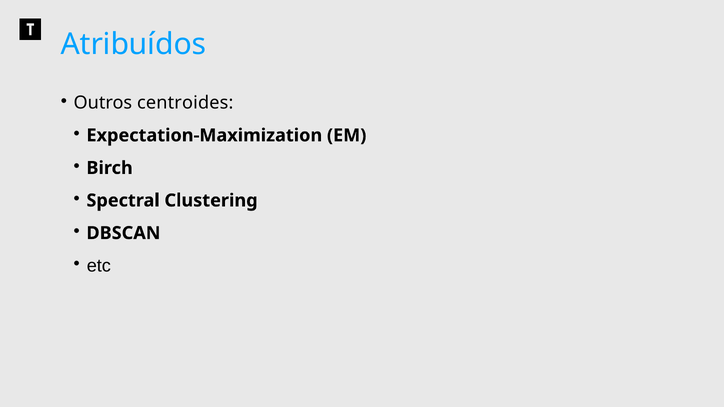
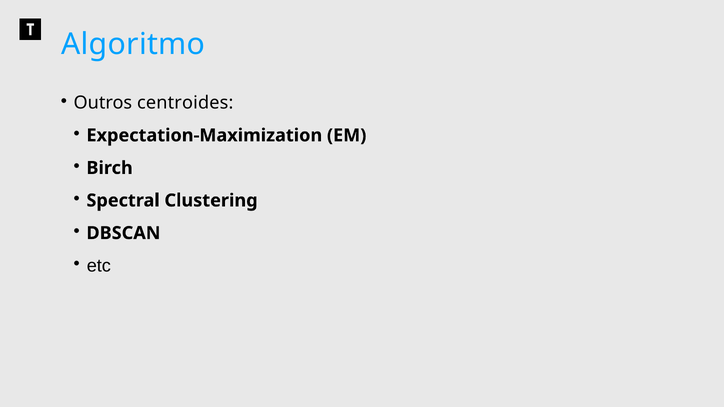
Atribuídos: Atribuídos -> Algoritmo (133, 44)
